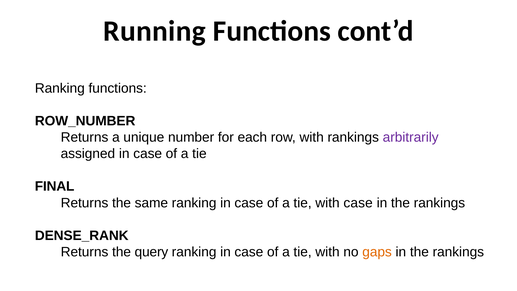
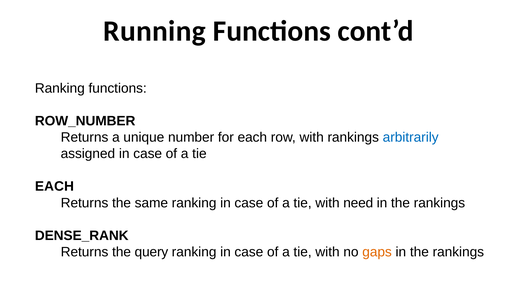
arbitrarily colour: purple -> blue (411, 137)
FINAL: FINAL -> EACH (54, 186)
with case: case -> need (358, 203)
